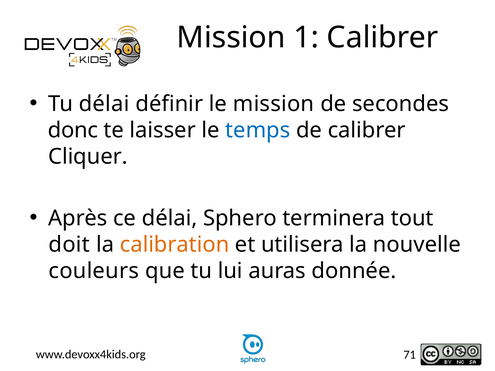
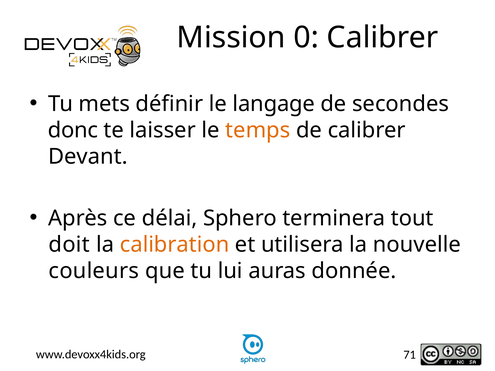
1: 1 -> 0 (306, 38)
Tu délai: délai -> mets (104, 104)
le mission: mission -> langage (274, 104)
temps colour: blue -> orange (258, 130)
Cliquer: Cliquer -> Devant (88, 157)
